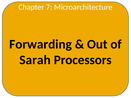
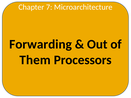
Sarah: Sarah -> Them (35, 60)
